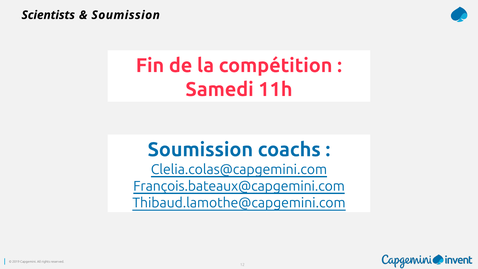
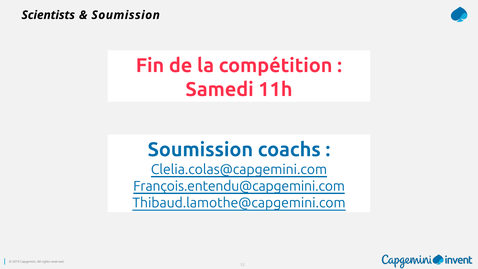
François.bateaux@capgemini.com: François.bateaux@capgemini.com -> François.entendu@capgemini.com (239, 186)
